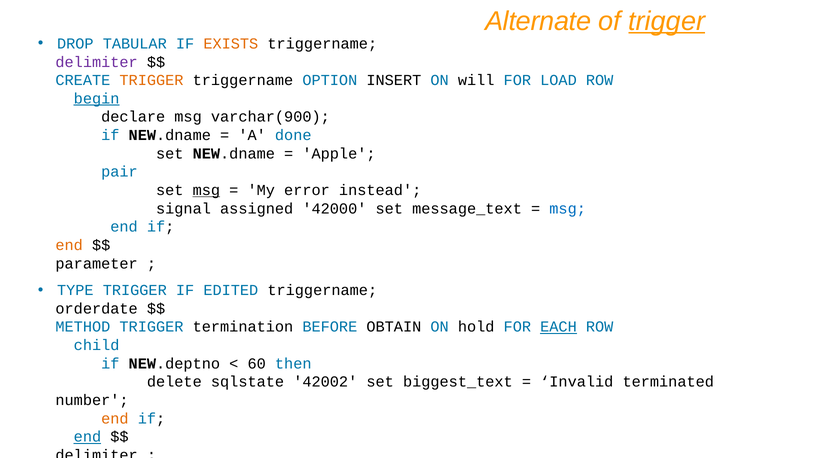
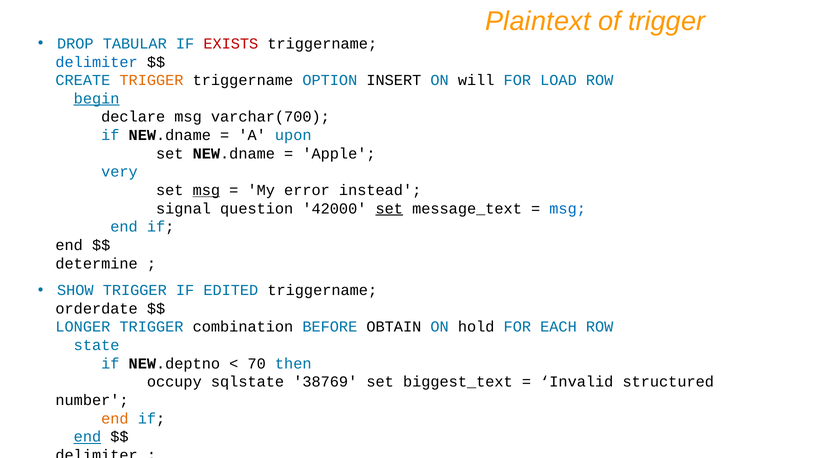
Alternate: Alternate -> Plaintext (538, 21)
trigger underline: present -> none (667, 21)
EXISTS colour: orange -> red (231, 44)
delimiter colour: purple -> blue (97, 62)
varchar(900: varchar(900 -> varchar(700 (270, 117)
done: done -> upon (293, 135)
pair: pair -> very (119, 172)
assigned: assigned -> question (257, 208)
set underline: none -> present (389, 208)
end colour: orange -> black (69, 245)
parameter: parameter -> determine (97, 263)
TYPE: TYPE -> SHOW (75, 290)
METHOD: METHOD -> LONGER (83, 326)
termination: termination -> combination (243, 326)
EACH underline: present -> none (558, 326)
child: child -> state (97, 345)
60: 60 -> 70 (257, 363)
delete: delete -> occupy (174, 381)
42002: 42002 -> 38769 (325, 381)
terminated: terminated -> structured (668, 381)
